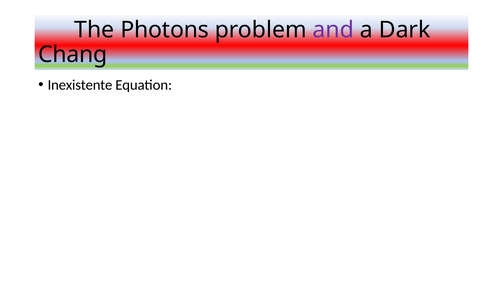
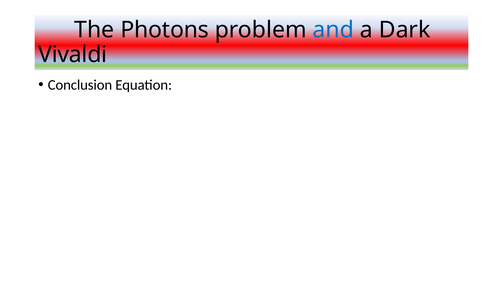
and colour: purple -> blue (333, 30)
Chang: Chang -> Vivaldi (73, 55)
Inexistente: Inexistente -> Conclusion (80, 85)
